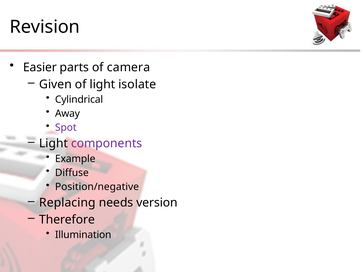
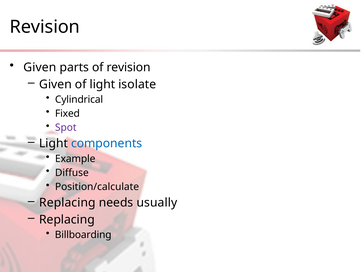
Easier: Easier -> Given (40, 67)
of camera: camera -> revision (129, 67)
Away: Away -> Fixed (67, 114)
components colour: purple -> blue (107, 144)
Position/negative: Position/negative -> Position/calculate (97, 187)
version: version -> usually (157, 203)
Therefore: Therefore -> Replacing (67, 220)
Illumination: Illumination -> Billboarding (83, 235)
